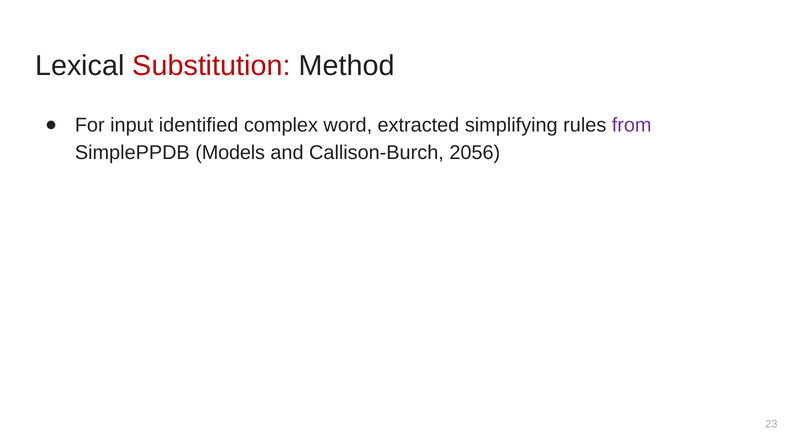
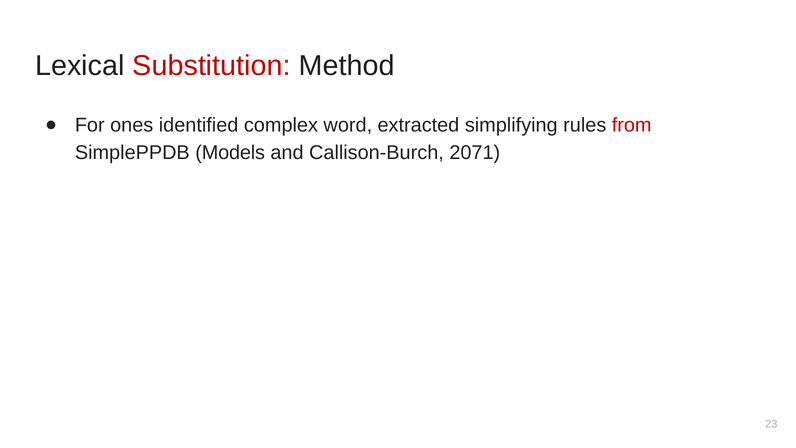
input: input -> ones (132, 125)
from colour: purple -> red (632, 125)
2056: 2056 -> 2071 (475, 153)
